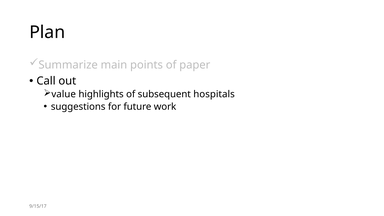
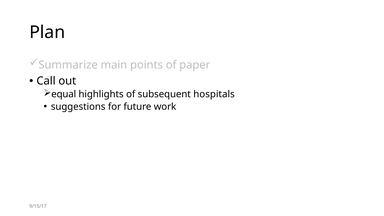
value: value -> equal (64, 94)
